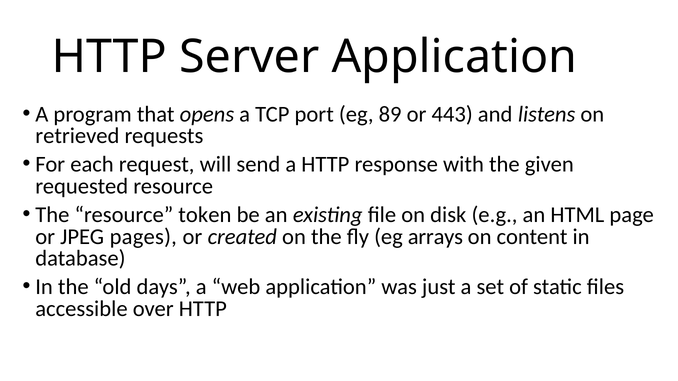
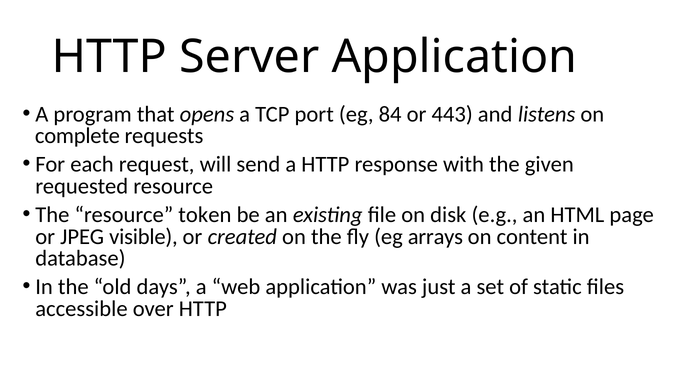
89: 89 -> 84 (390, 114)
retrieved: retrieved -> complete (77, 136)
pages: pages -> visible (143, 237)
